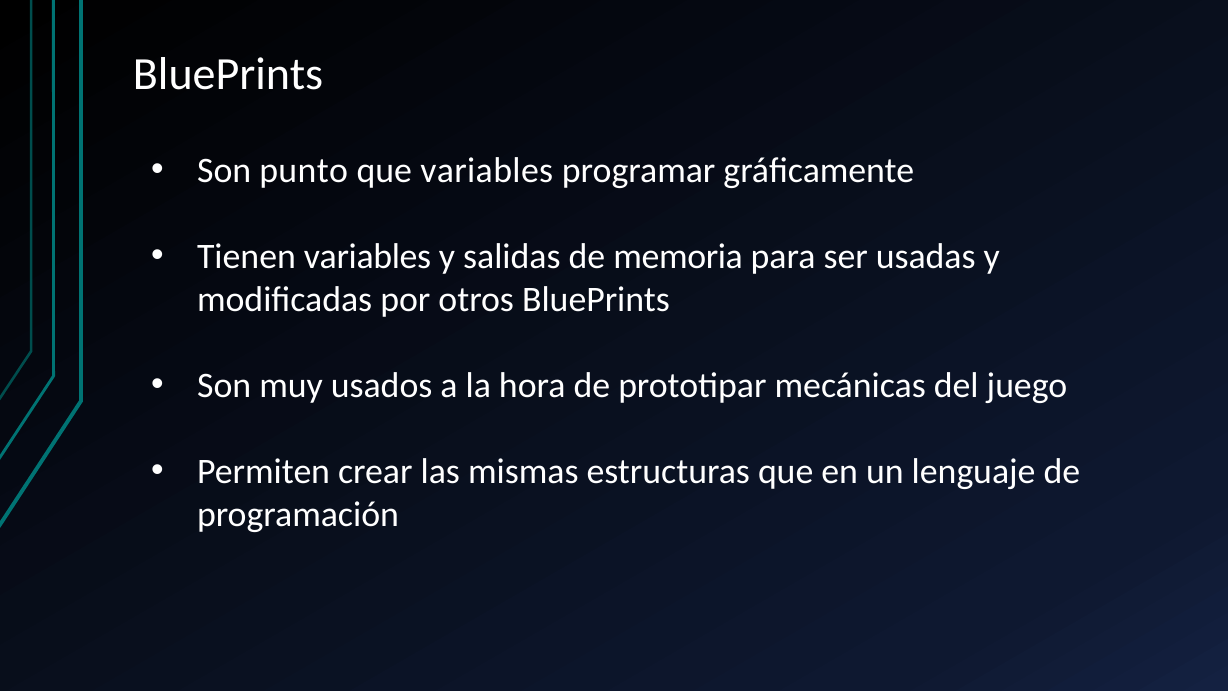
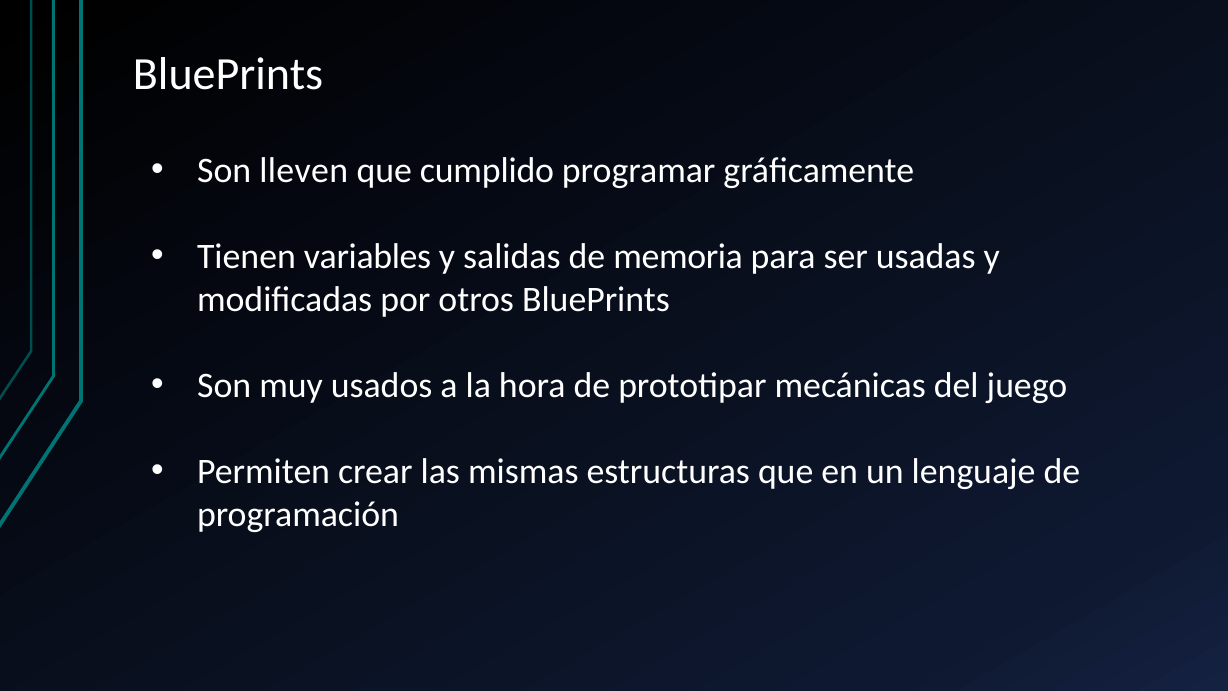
punto: punto -> lleven (304, 171)
que variables: variables -> cumplido (487, 171)
